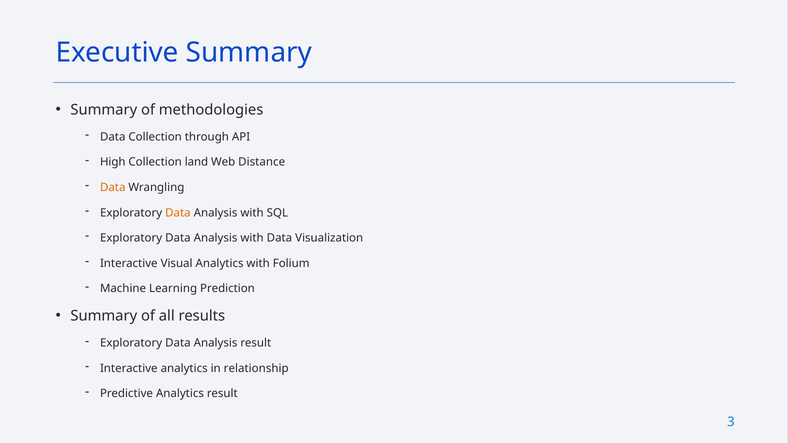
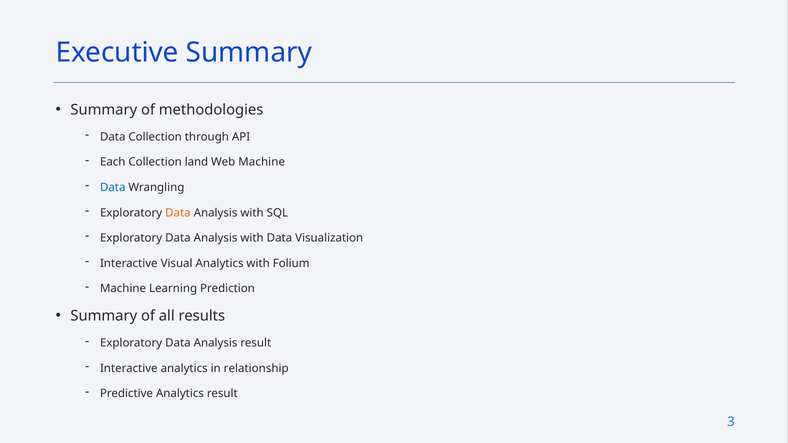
High: High -> Each (113, 162)
Web Distance: Distance -> Machine (262, 162)
Data colour: orange -> blue (113, 188)
